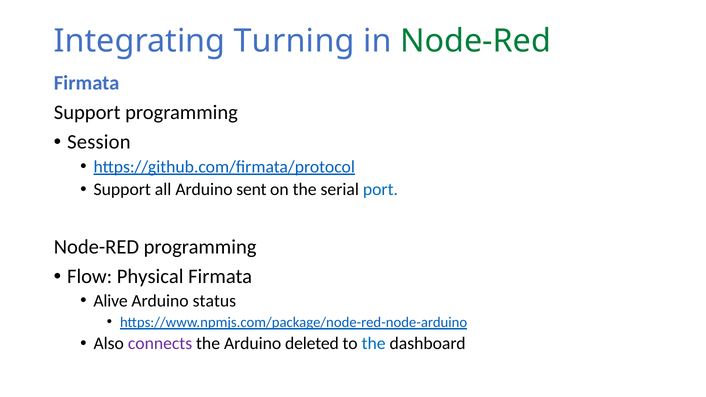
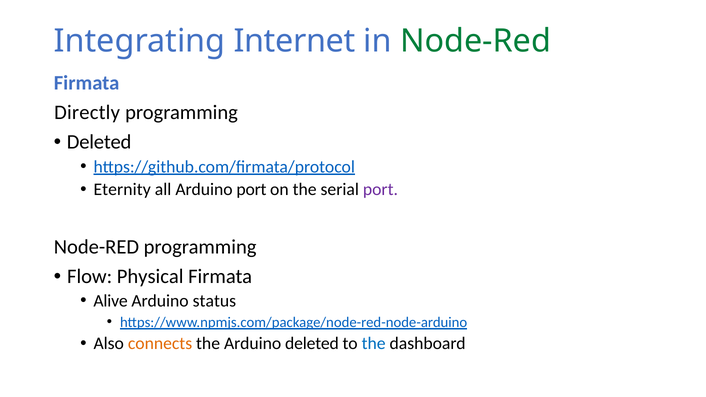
Turning: Turning -> Internet (294, 41)
Support: Support -> Directly (87, 113)
Session: Session -> Deleted (99, 142)
Support: Support -> Eternity (122, 190)
Arduino sent: sent -> port (251, 190)
port colour: blue -> purple (380, 190)
connects colour: purple -> orange (160, 344)
